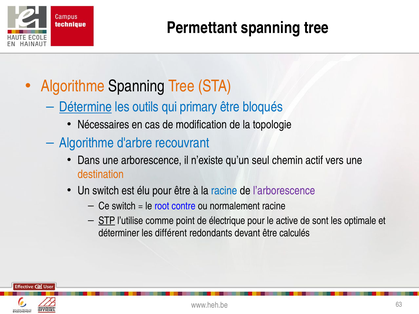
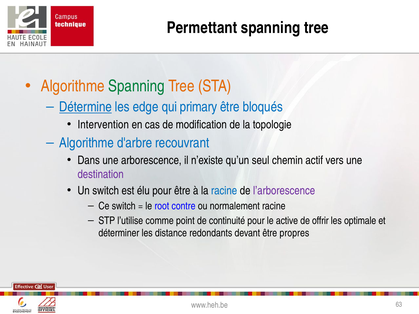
Spanning colour: black -> green (137, 86)
outils: outils -> edge (146, 107)
Nécessaires: Nécessaires -> Intervention (103, 125)
destination colour: orange -> purple (101, 174)
STP underline: present -> none (107, 221)
électrique: électrique -> continuité (227, 221)
sont: sont -> offrir (320, 221)
différent: différent -> distance (171, 233)
calculés: calculés -> propres (294, 233)
